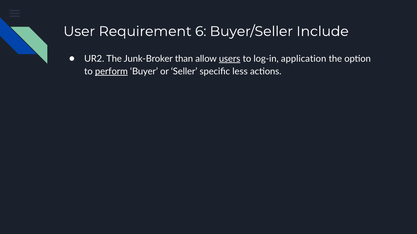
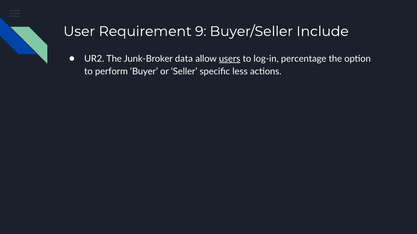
6: 6 -> 9 (201, 31)
than: than -> data (184, 59)
application: application -> percentage (304, 59)
perform underline: present -> none (111, 72)
